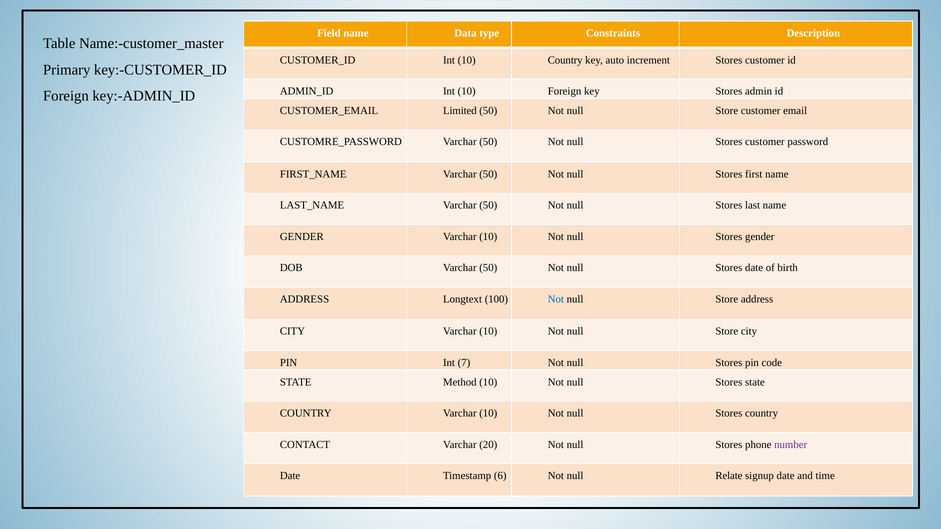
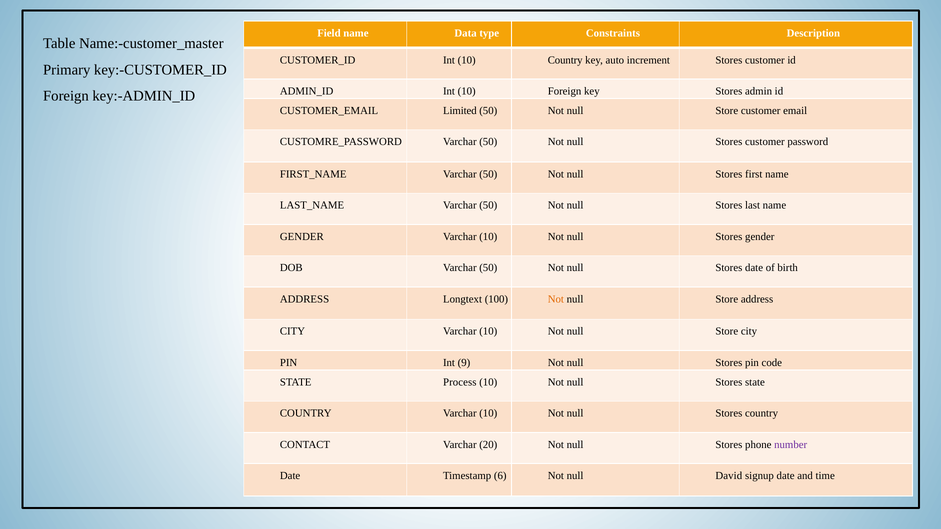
Not colour: blue -> orange (556, 299)
7: 7 -> 9 (464, 363)
Method: Method -> Process (460, 382)
Relate: Relate -> David (729, 476)
